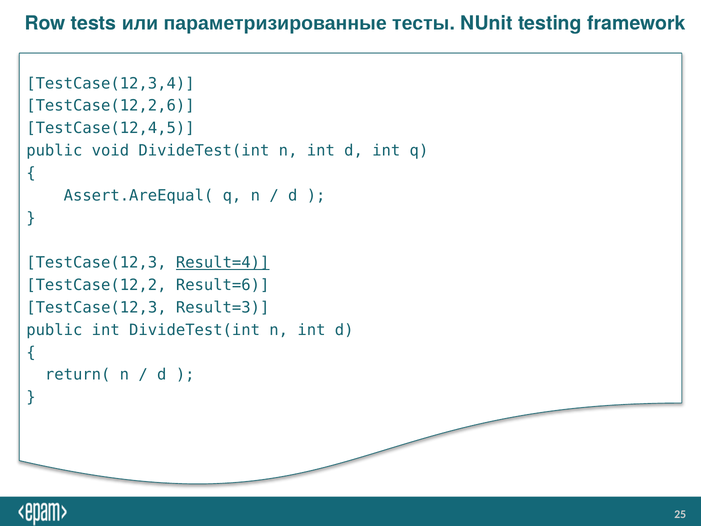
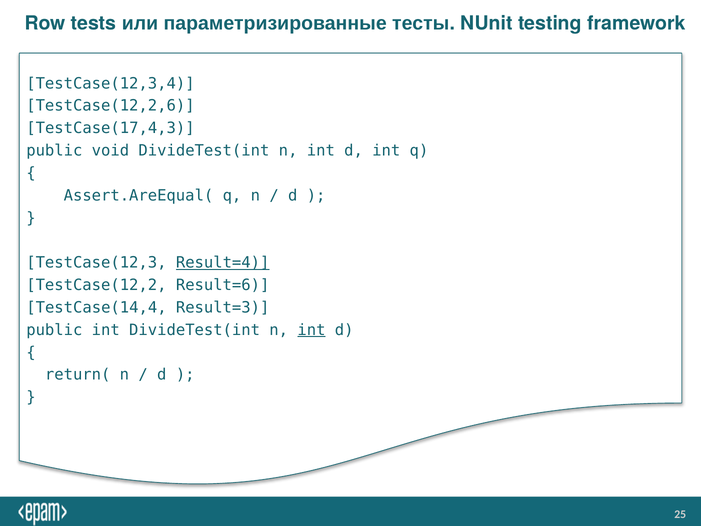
TestCase(12,4,5: TestCase(12,4,5 -> TestCase(17,4,3 (110, 128)
TestCase(12,3: TestCase(12,3 -> TestCase(14,4 (96, 307)
int underline: none -> present (312, 330)
